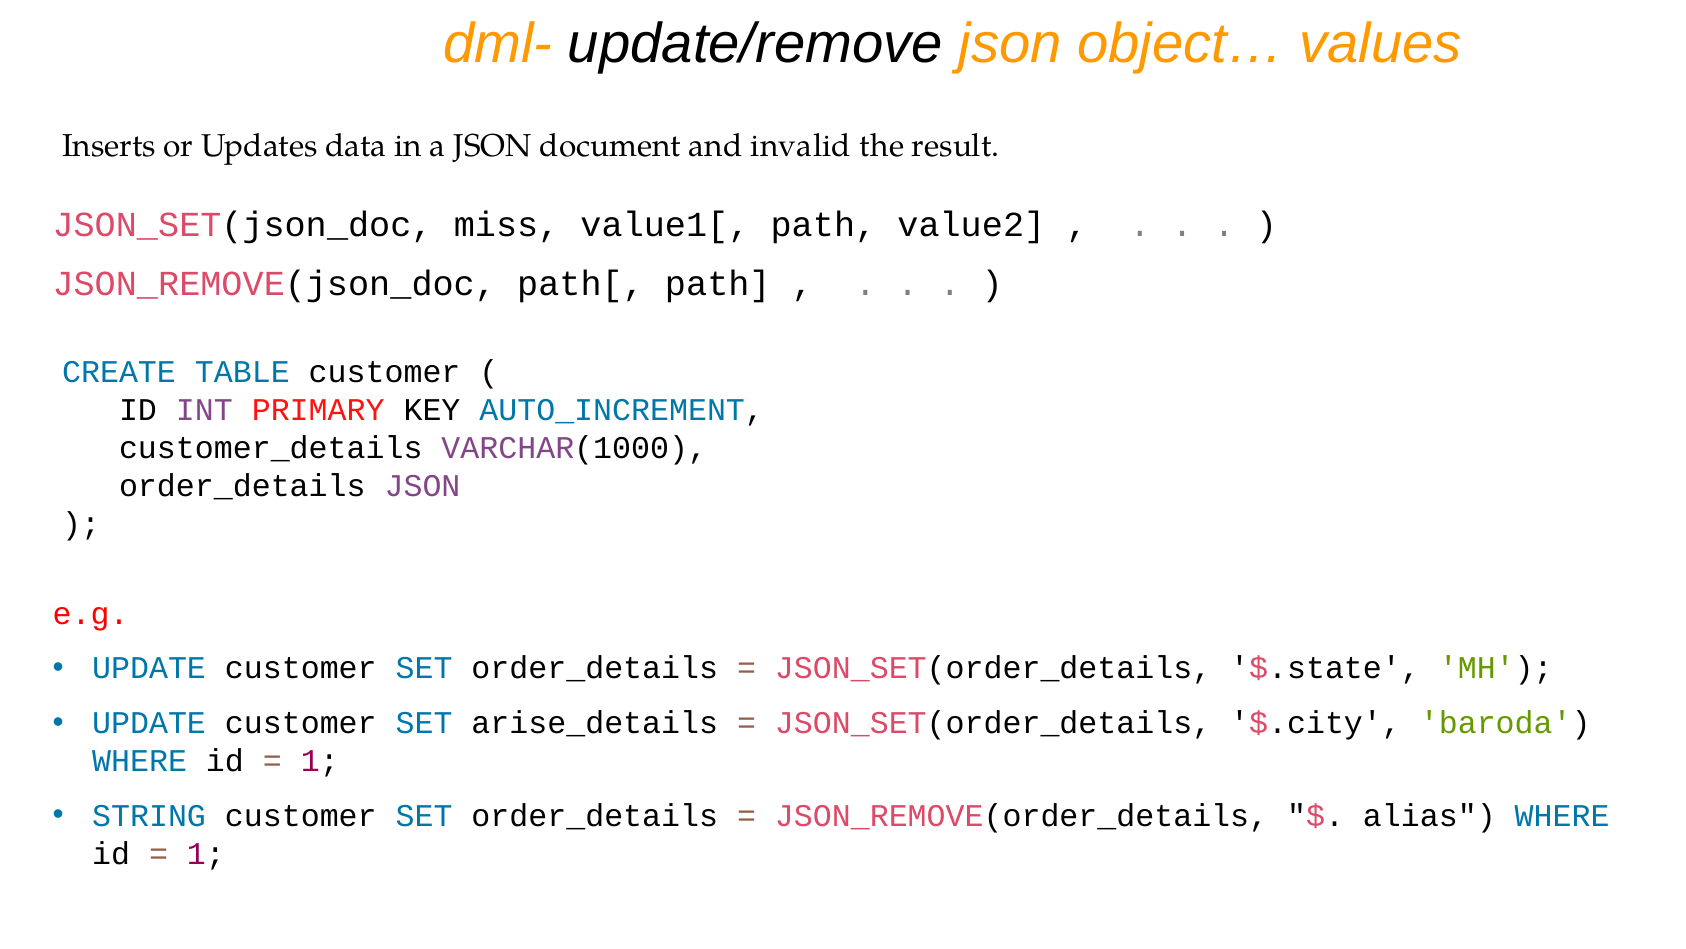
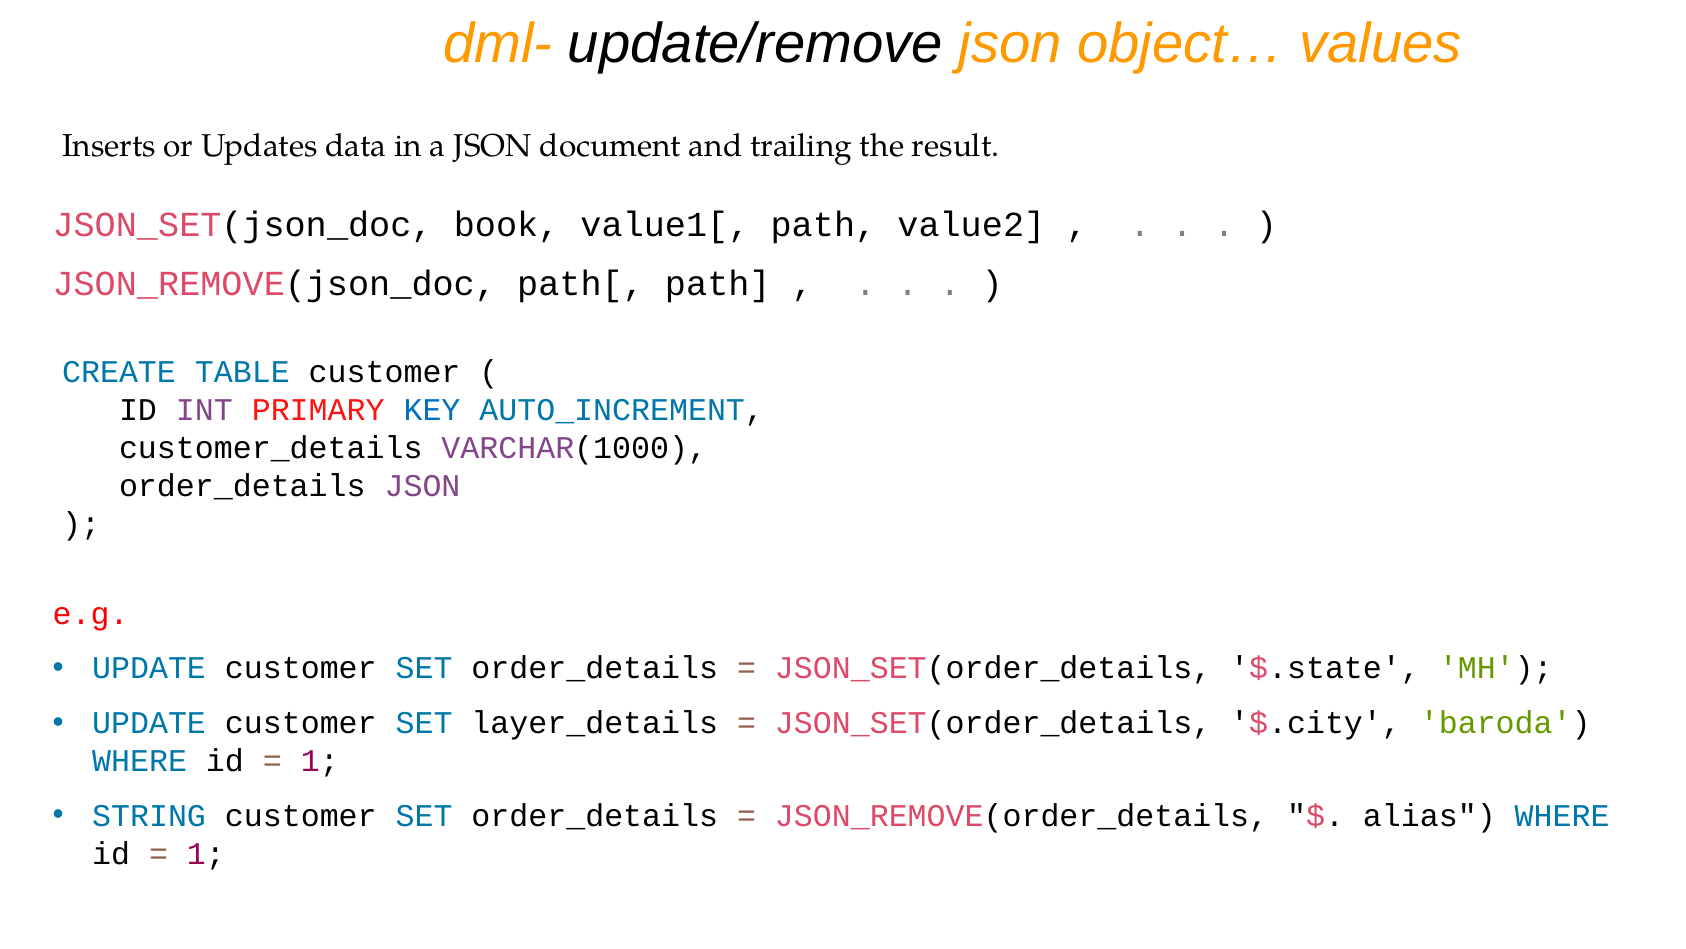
invalid: invalid -> trailing (801, 145)
miss: miss -> book (507, 225)
KEY colour: black -> blue (432, 410)
arise_details: arise_details -> layer_details (595, 723)
